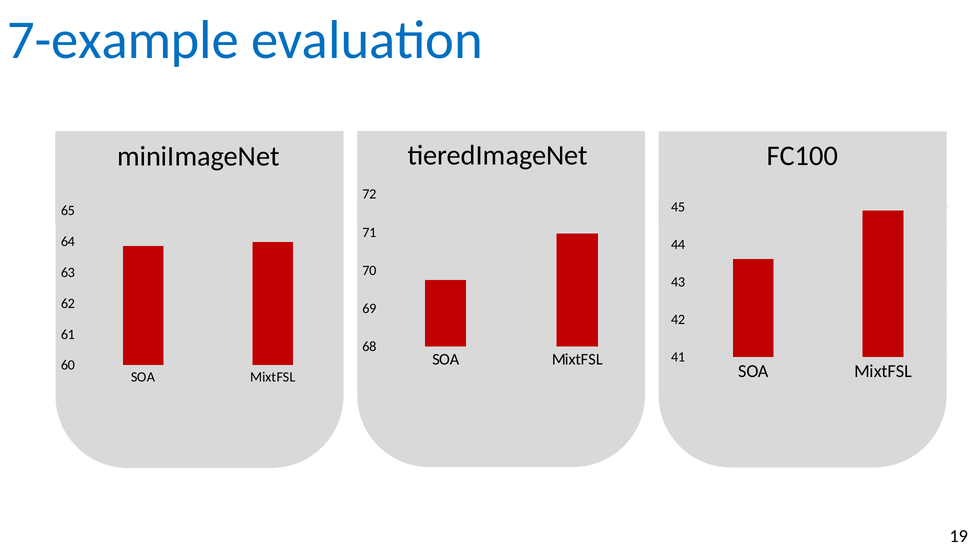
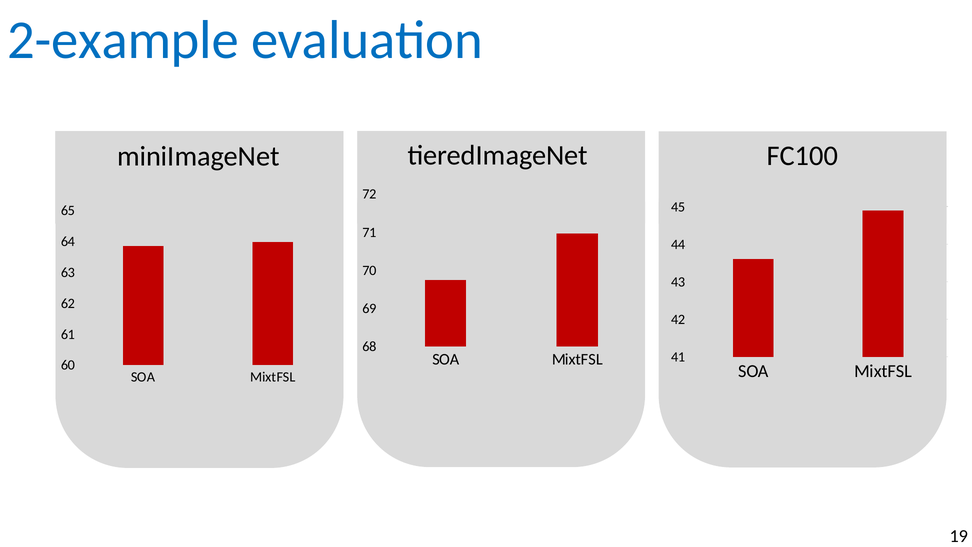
7-example: 7-example -> 2-example (123, 40)
